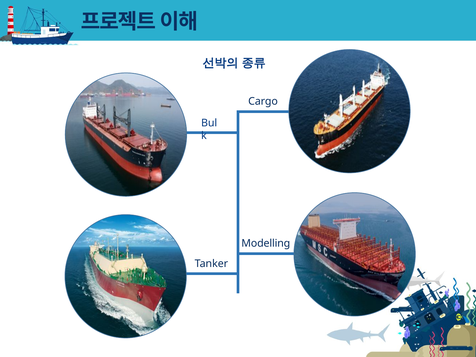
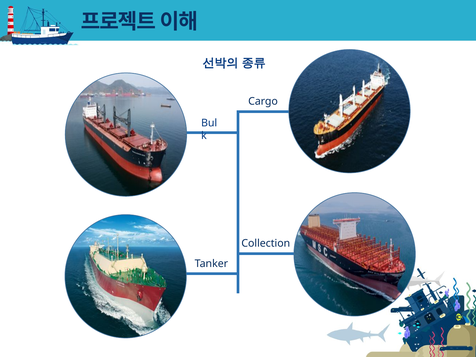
Modelling: Modelling -> Collection (266, 243)
